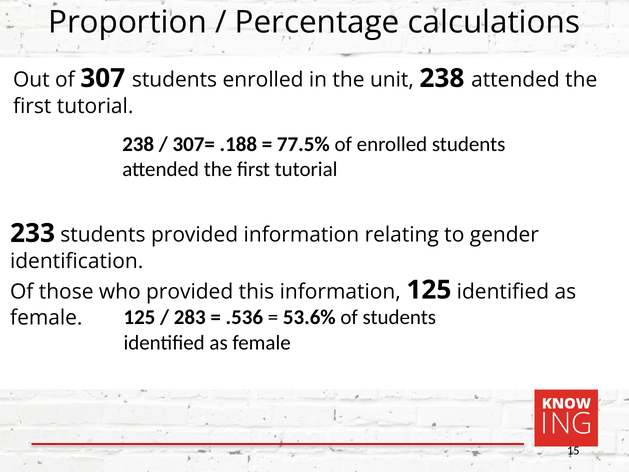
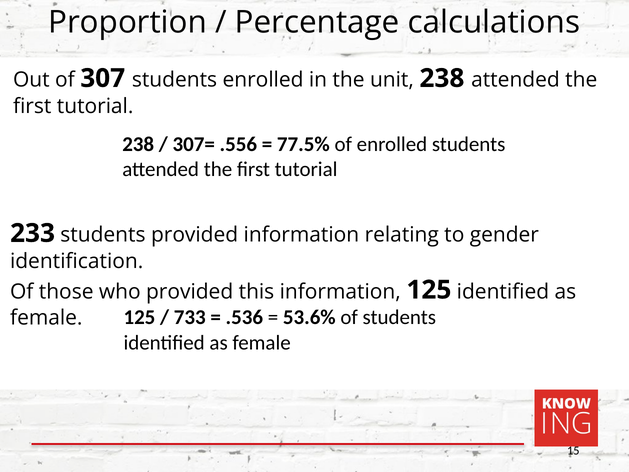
.188: .188 -> .556 (238, 144)
283: 283 -> 733 (190, 317)
